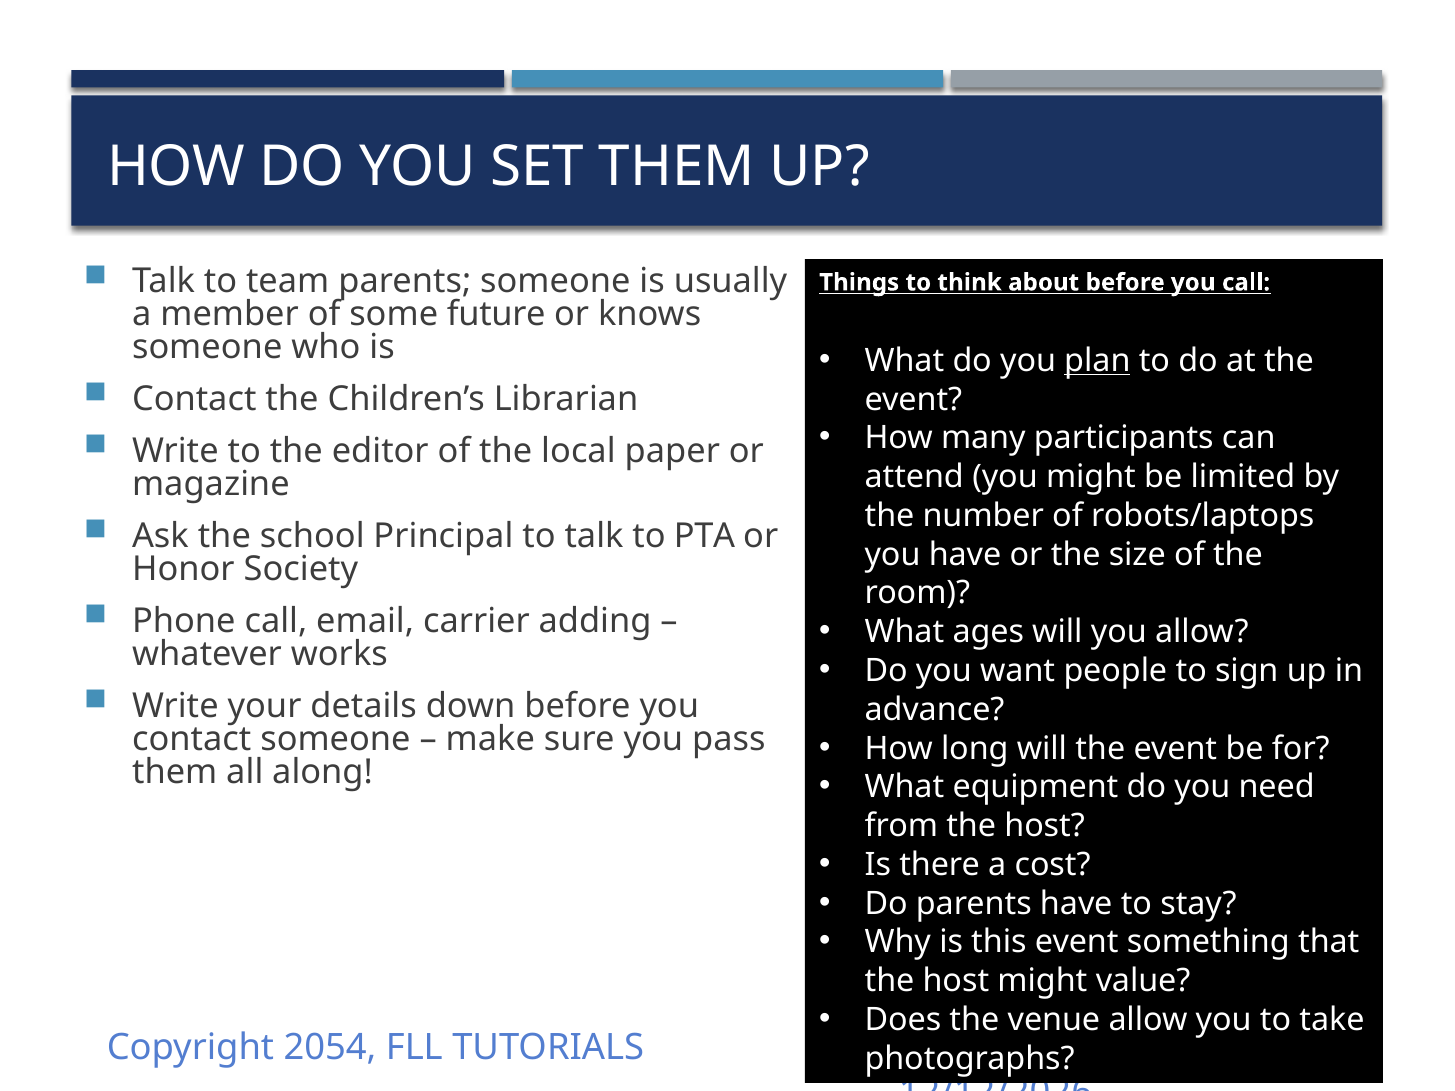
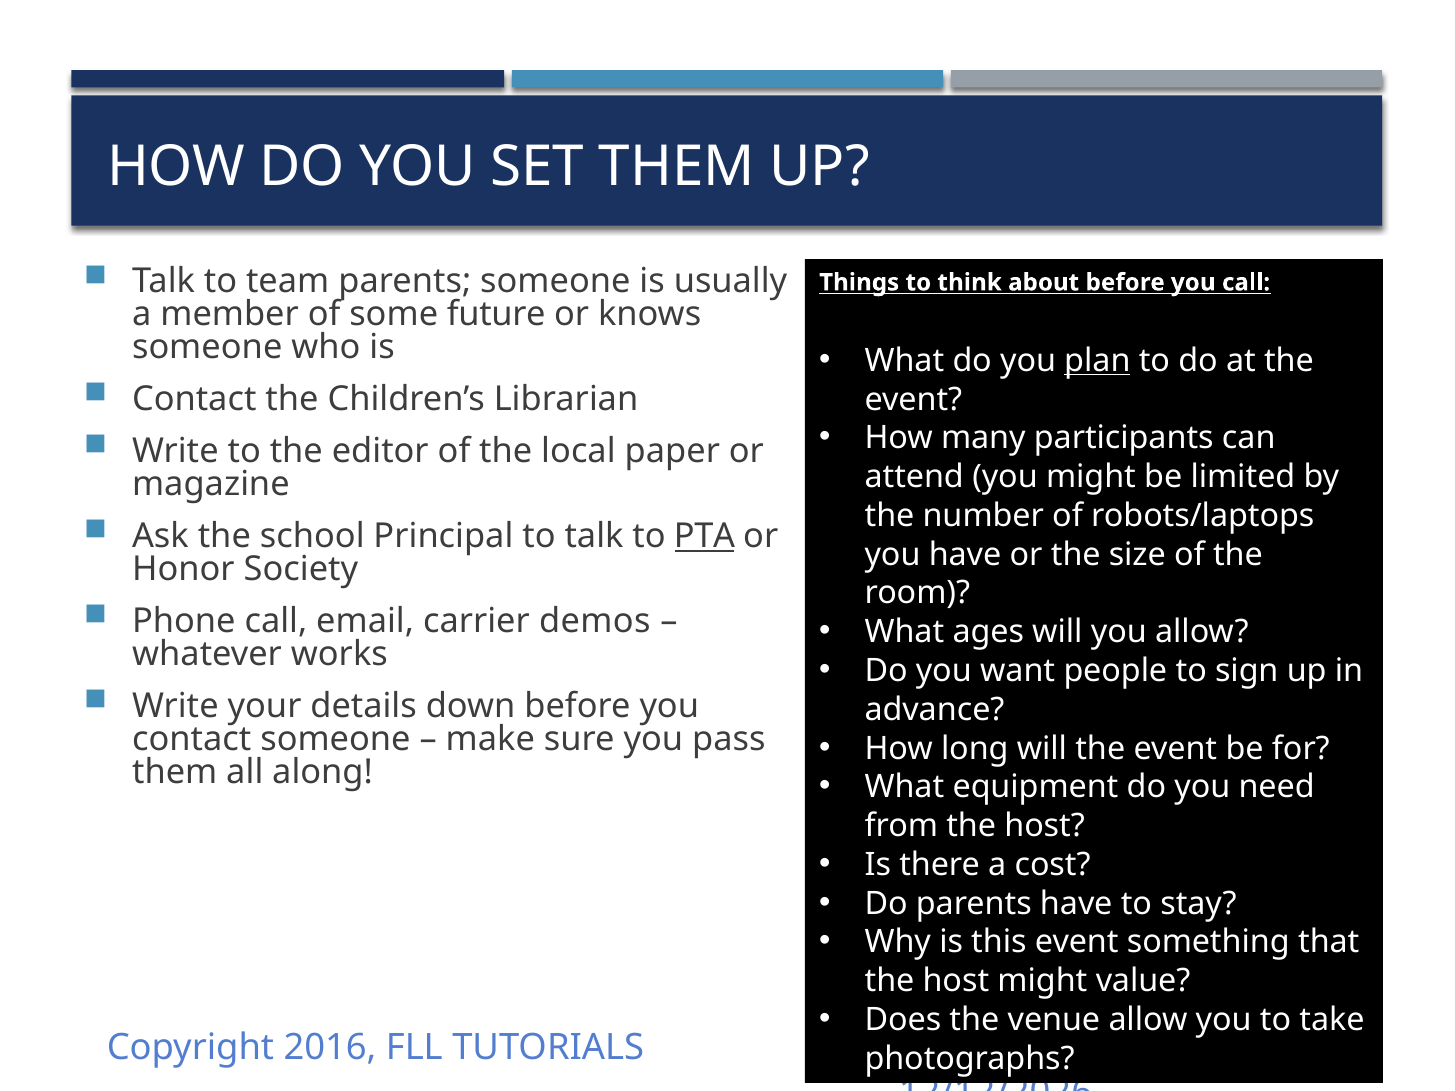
PTA underline: none -> present (705, 536)
adding: adding -> demos (595, 621)
2054: 2054 -> 2016 (330, 1048)
